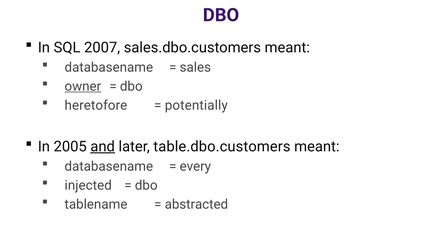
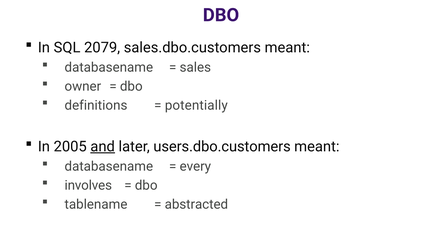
2007: 2007 -> 2079 (102, 47)
owner underline: present -> none (83, 86)
heretofore: heretofore -> definitions (96, 105)
table.dbo.customers: table.dbo.customers -> users.dbo.customers (222, 146)
injected: injected -> involves (88, 185)
